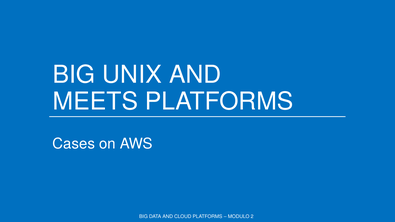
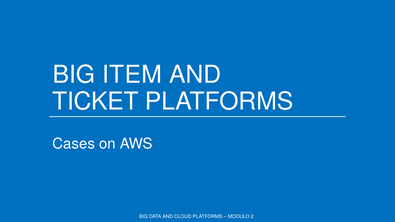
UNIX: UNIX -> ITEM (132, 75)
MEETS: MEETS -> TICKET (95, 102)
